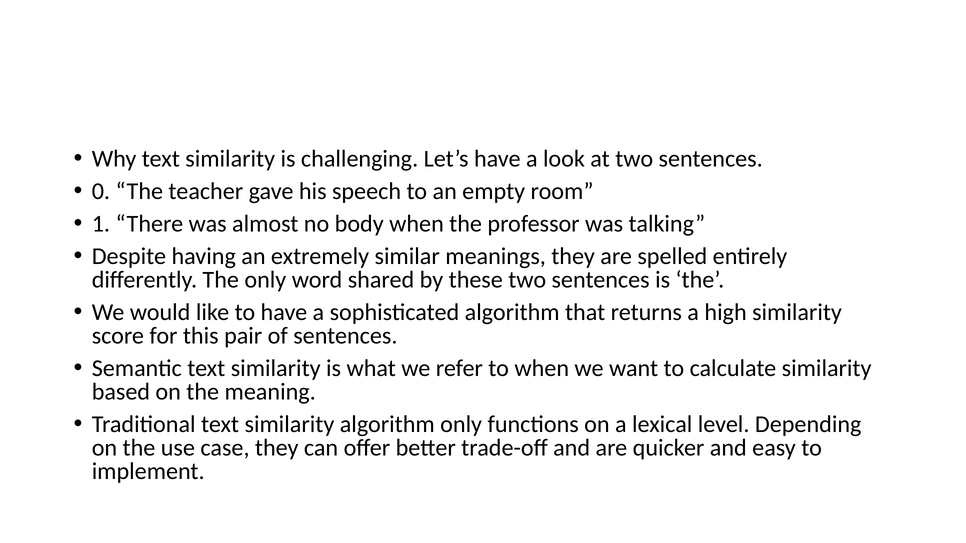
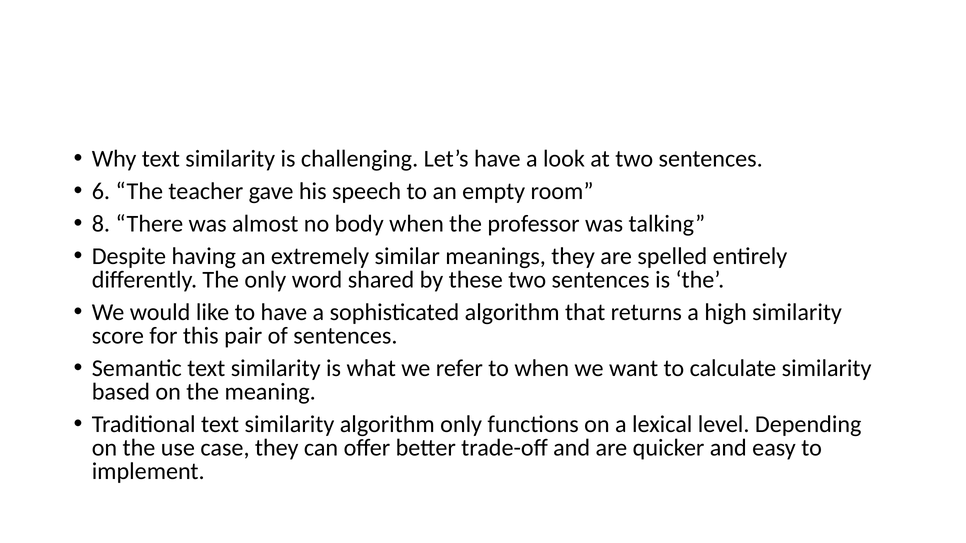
0: 0 -> 6 (101, 192)
1: 1 -> 8 (101, 224)
